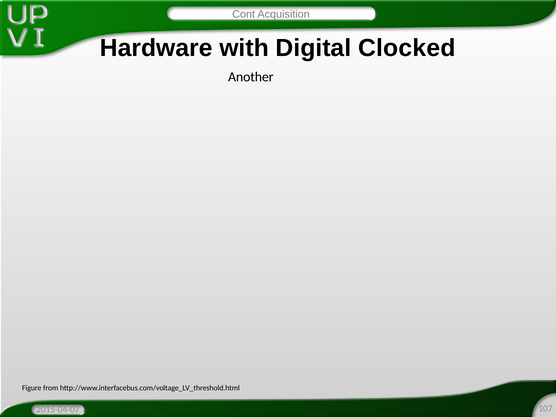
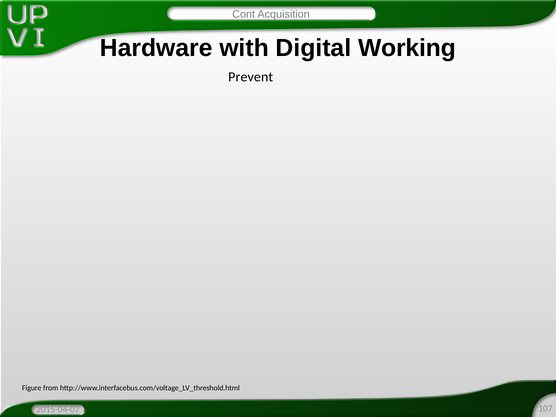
Clocked: Clocked -> Working (407, 48)
Another: Another -> Prevent (251, 77)
